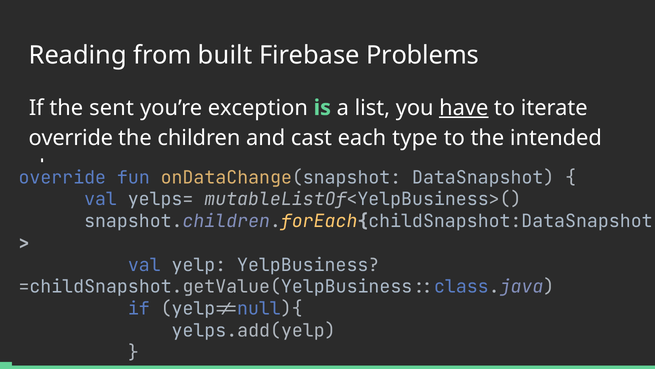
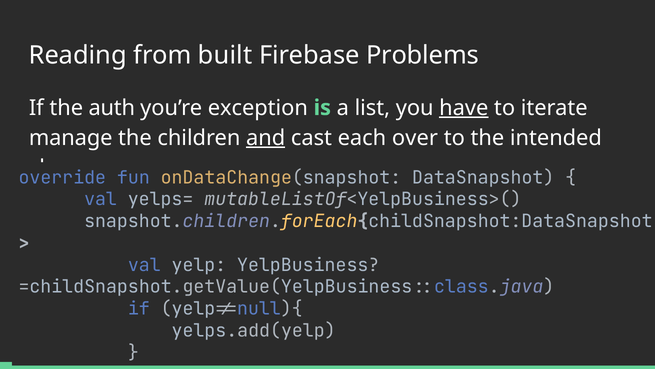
sent: sent -> auth (112, 108)
override: override -> manage (71, 138)
and underline: none -> present (266, 138)
type: type -> over (415, 138)
